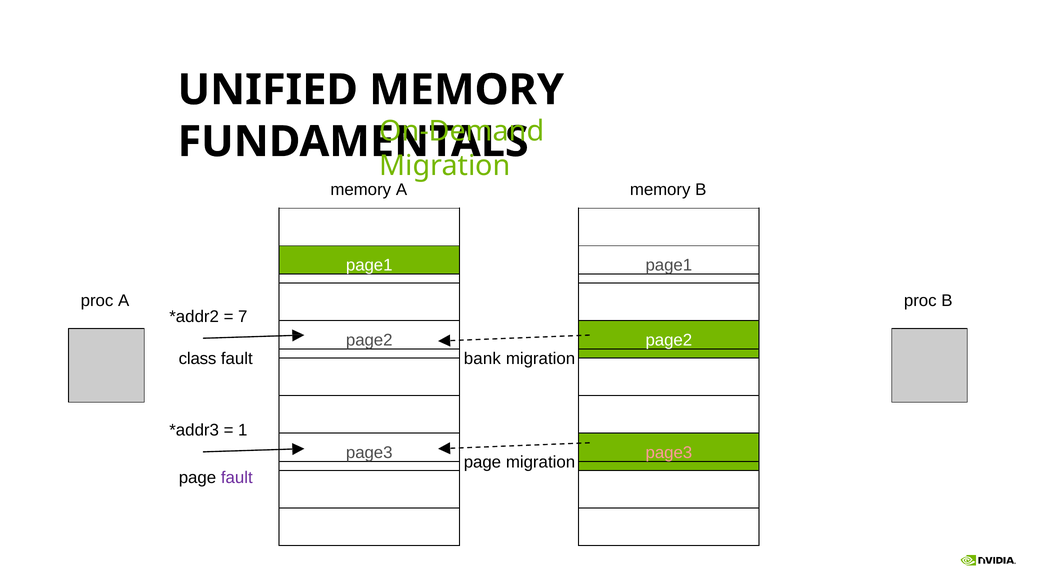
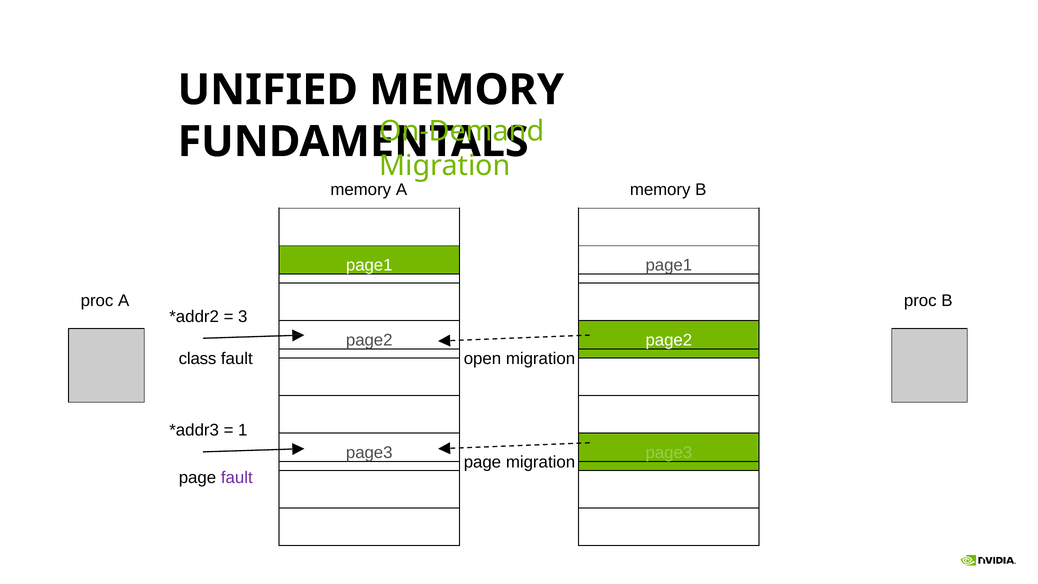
7: 7 -> 3 (243, 316)
bank: bank -> open (482, 359)
page3 colour: pink -> light green (669, 453)
